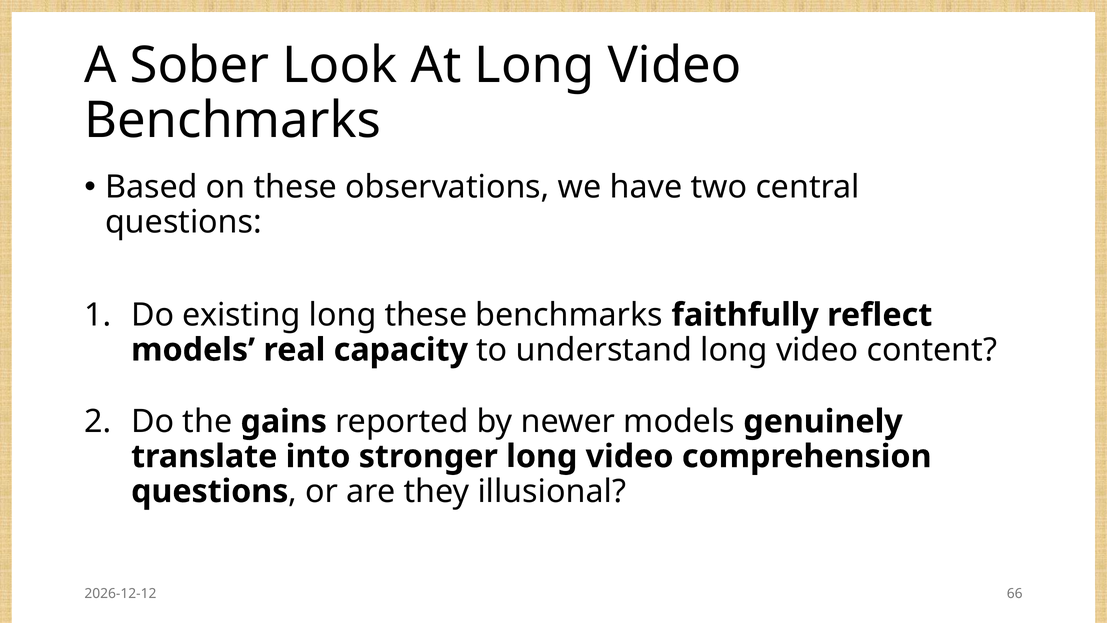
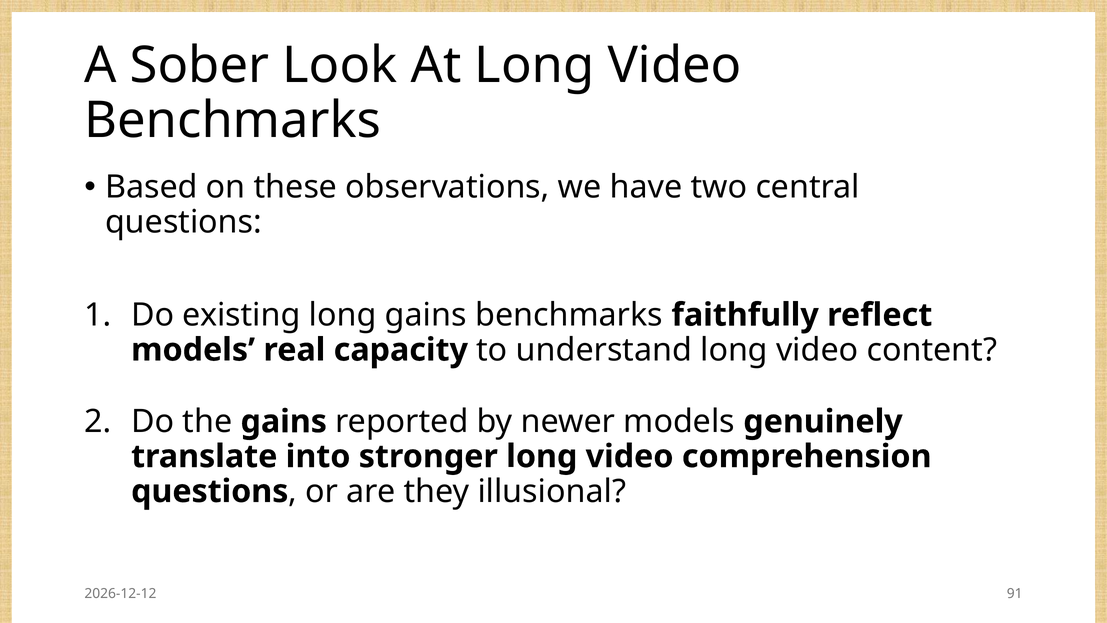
long these: these -> gains (426, 315)
66: 66 -> 91 (1015, 594)
